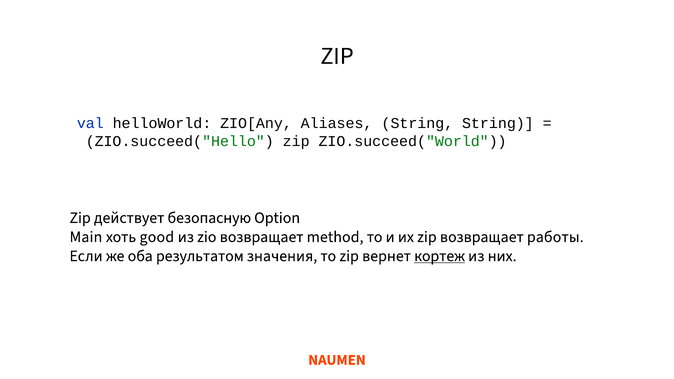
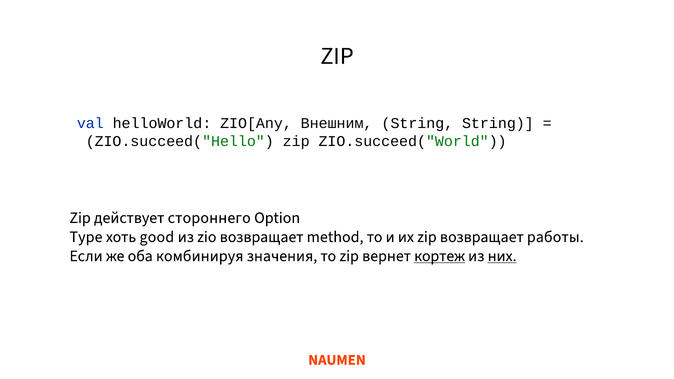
Aliases: Aliases -> Внешним (337, 123)
безопасную: безопасную -> стороннего (209, 218)
Main: Main -> Type (86, 237)
результатом: результатом -> комбинируя (200, 256)
них underline: none -> present (502, 256)
